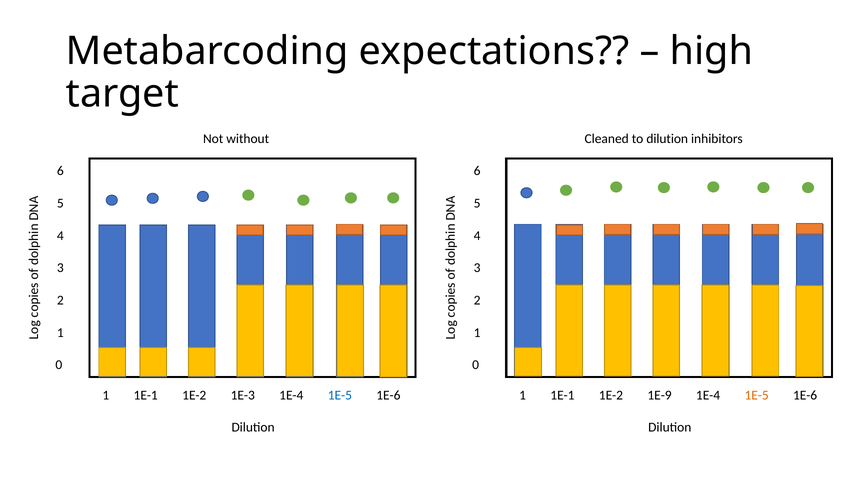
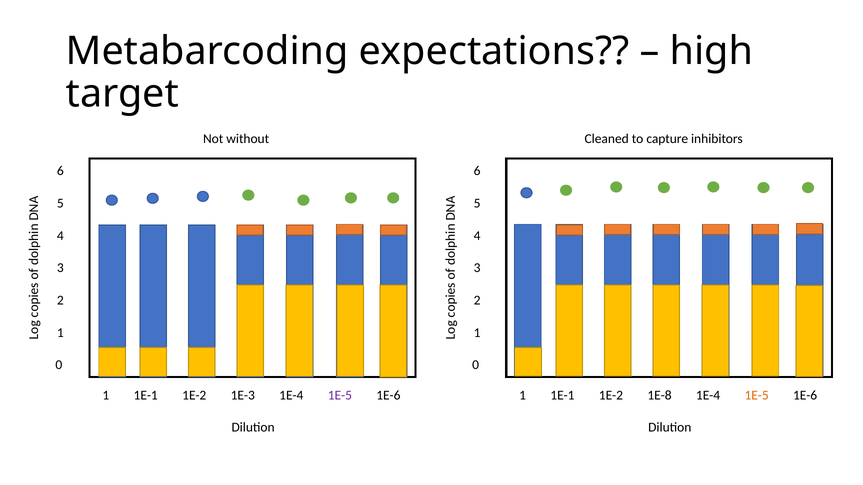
to dilution: dilution -> capture (667, 139)
1E-5 colour: blue -> purple (340, 395)
1E-9: 1E-9 -> 1E-8 (660, 395)
